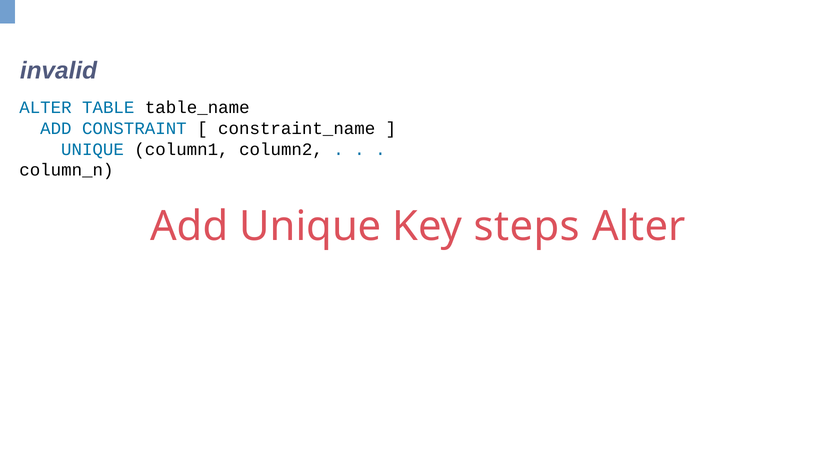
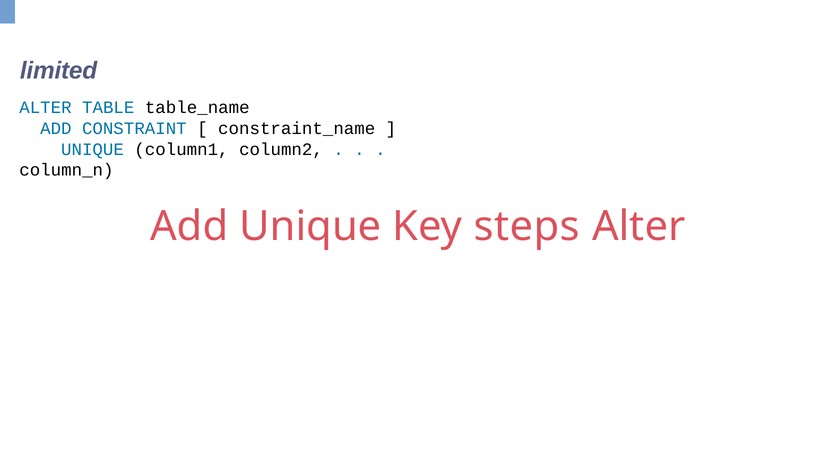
invalid: invalid -> limited (59, 71)
